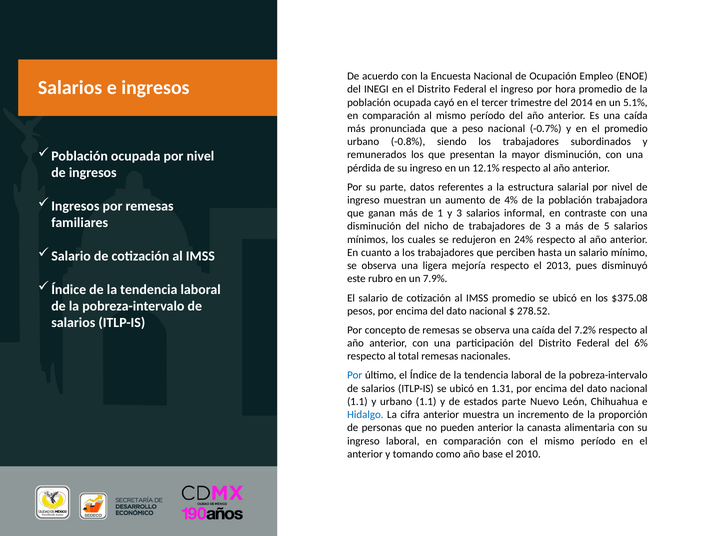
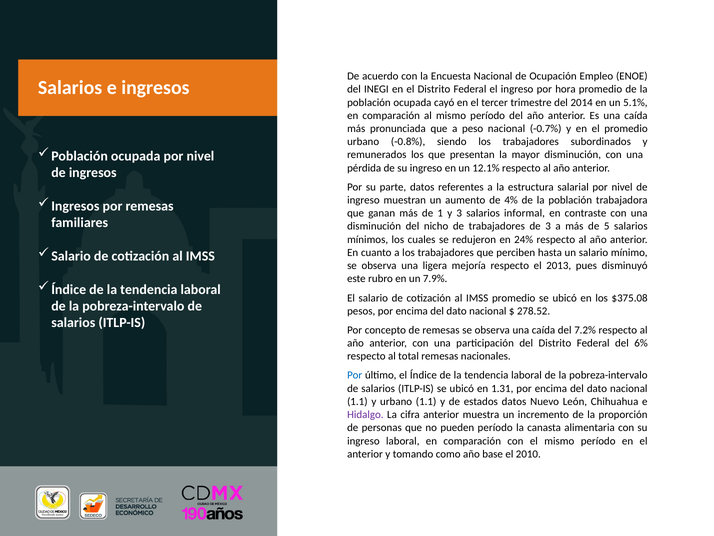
estados parte: parte -> datos (514, 401)
Hidalgo colour: blue -> purple (365, 414)
pueden anterior: anterior -> período (495, 427)
